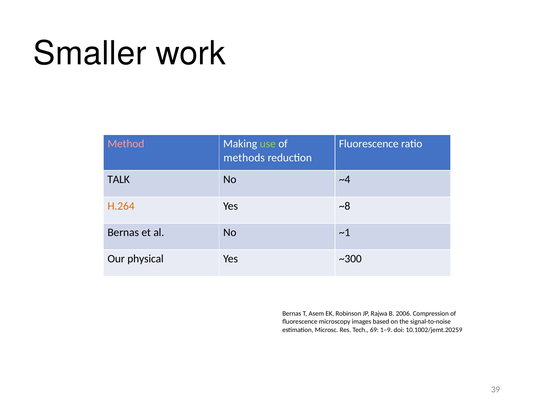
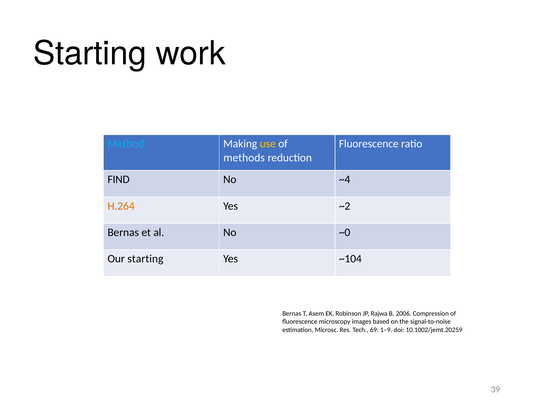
Smaller: Smaller -> Starting (90, 53)
Method colour: pink -> light blue (126, 143)
use colour: light green -> yellow (268, 143)
TALK: TALK -> FIND (119, 179)
~8: ~8 -> ~2 (345, 206)
~1: ~1 -> ~0 (345, 232)
Our physical: physical -> starting (145, 258)
~300: ~300 -> ~104 (350, 258)
